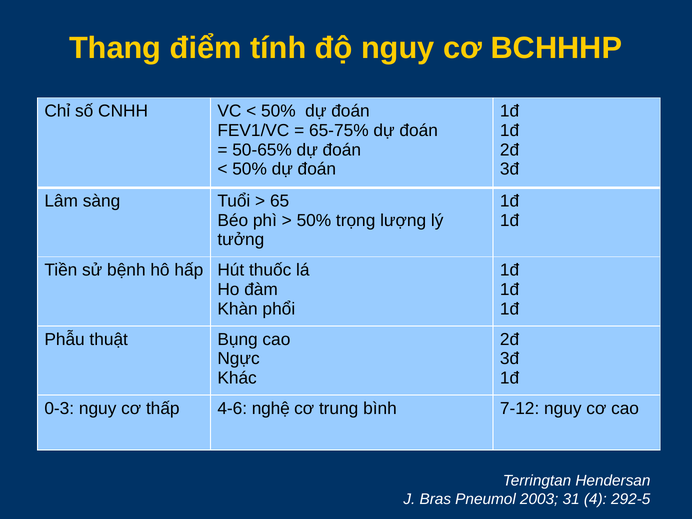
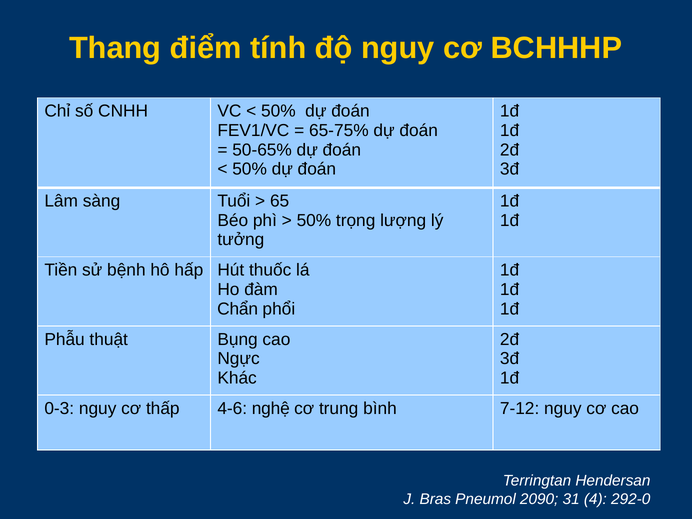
Khàn: Khàn -> Chẩn (238, 309)
2003: 2003 -> 2090 (539, 499)
292-5: 292-5 -> 292-0 (631, 499)
